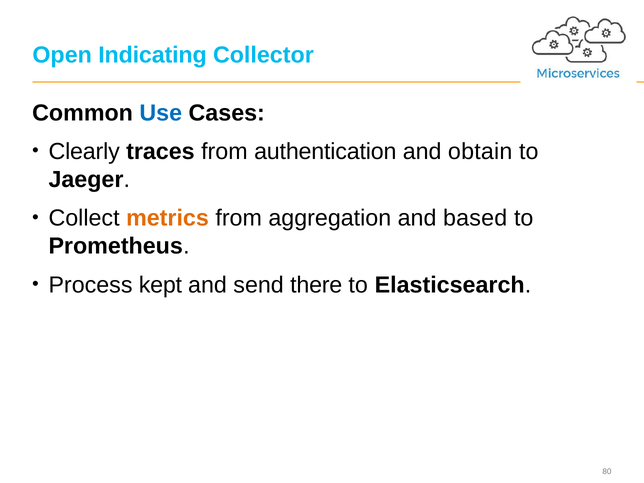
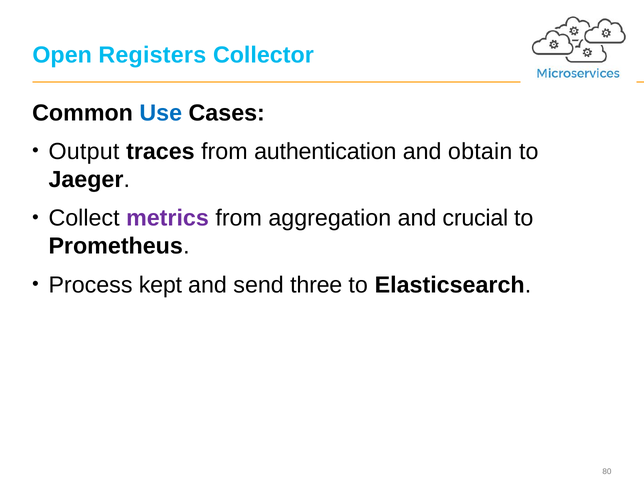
Indicating: Indicating -> Registers (152, 55)
Clearly: Clearly -> Output (84, 152)
metrics colour: orange -> purple (167, 218)
based: based -> crucial (475, 218)
there: there -> three (316, 285)
